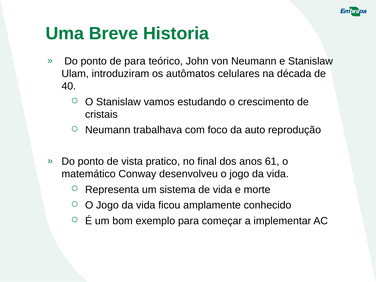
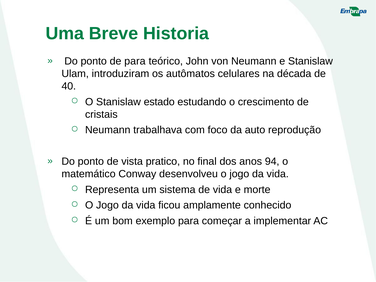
vamos: vamos -> estado (159, 102)
61: 61 -> 94 (272, 161)
